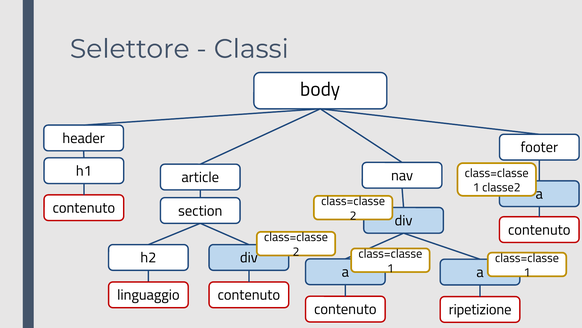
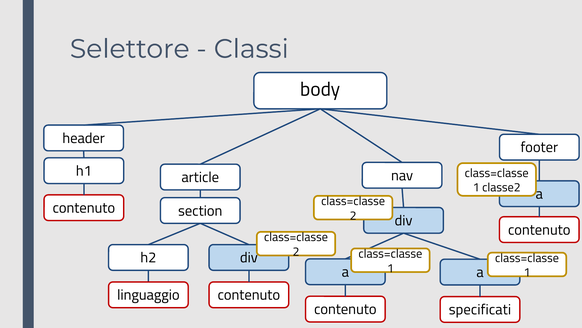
ripetizione: ripetizione -> specificati (480, 309)
